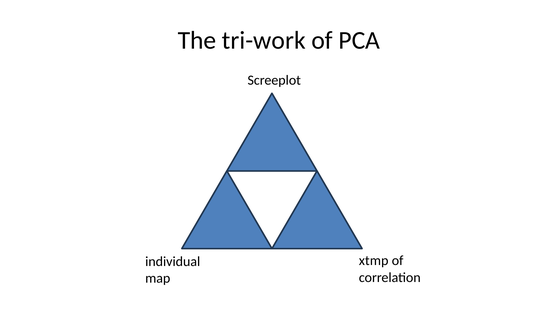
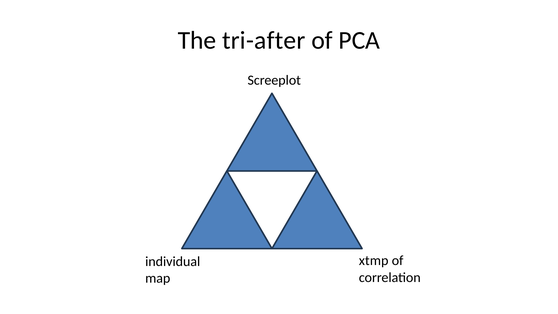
tri-work: tri-work -> tri-after (264, 40)
